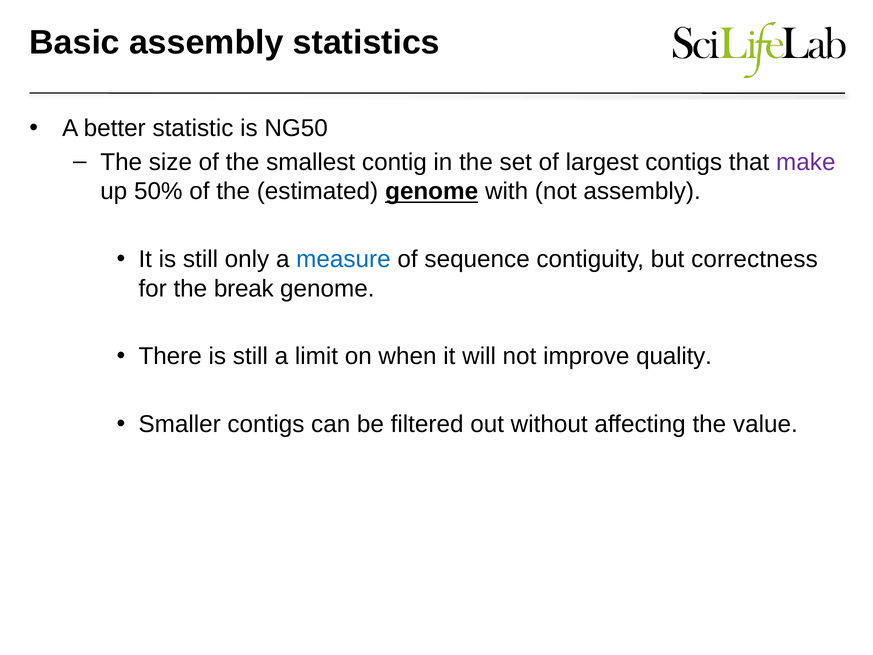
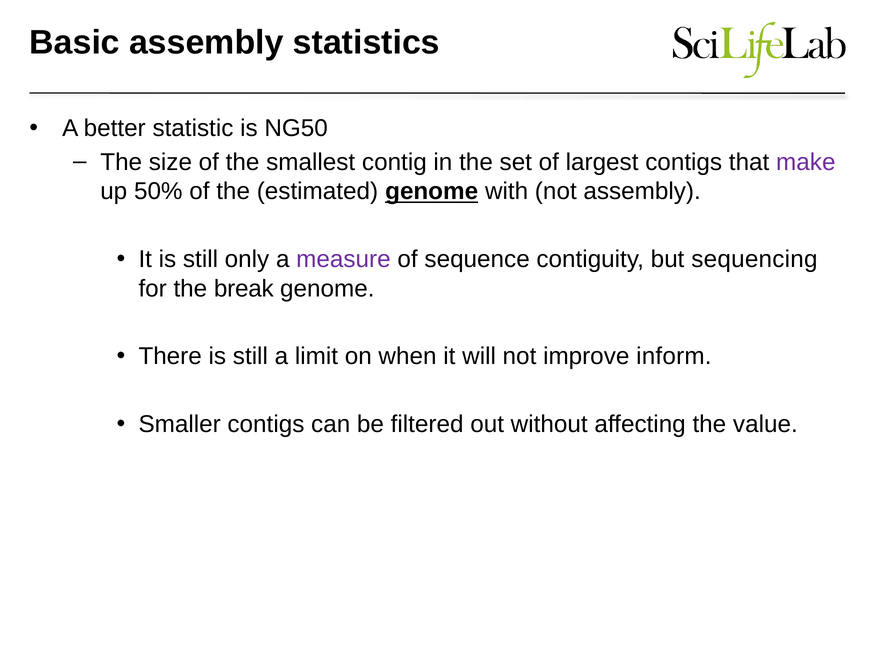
measure colour: blue -> purple (343, 259)
correctness: correctness -> sequencing (754, 259)
quality: quality -> inform (674, 356)
